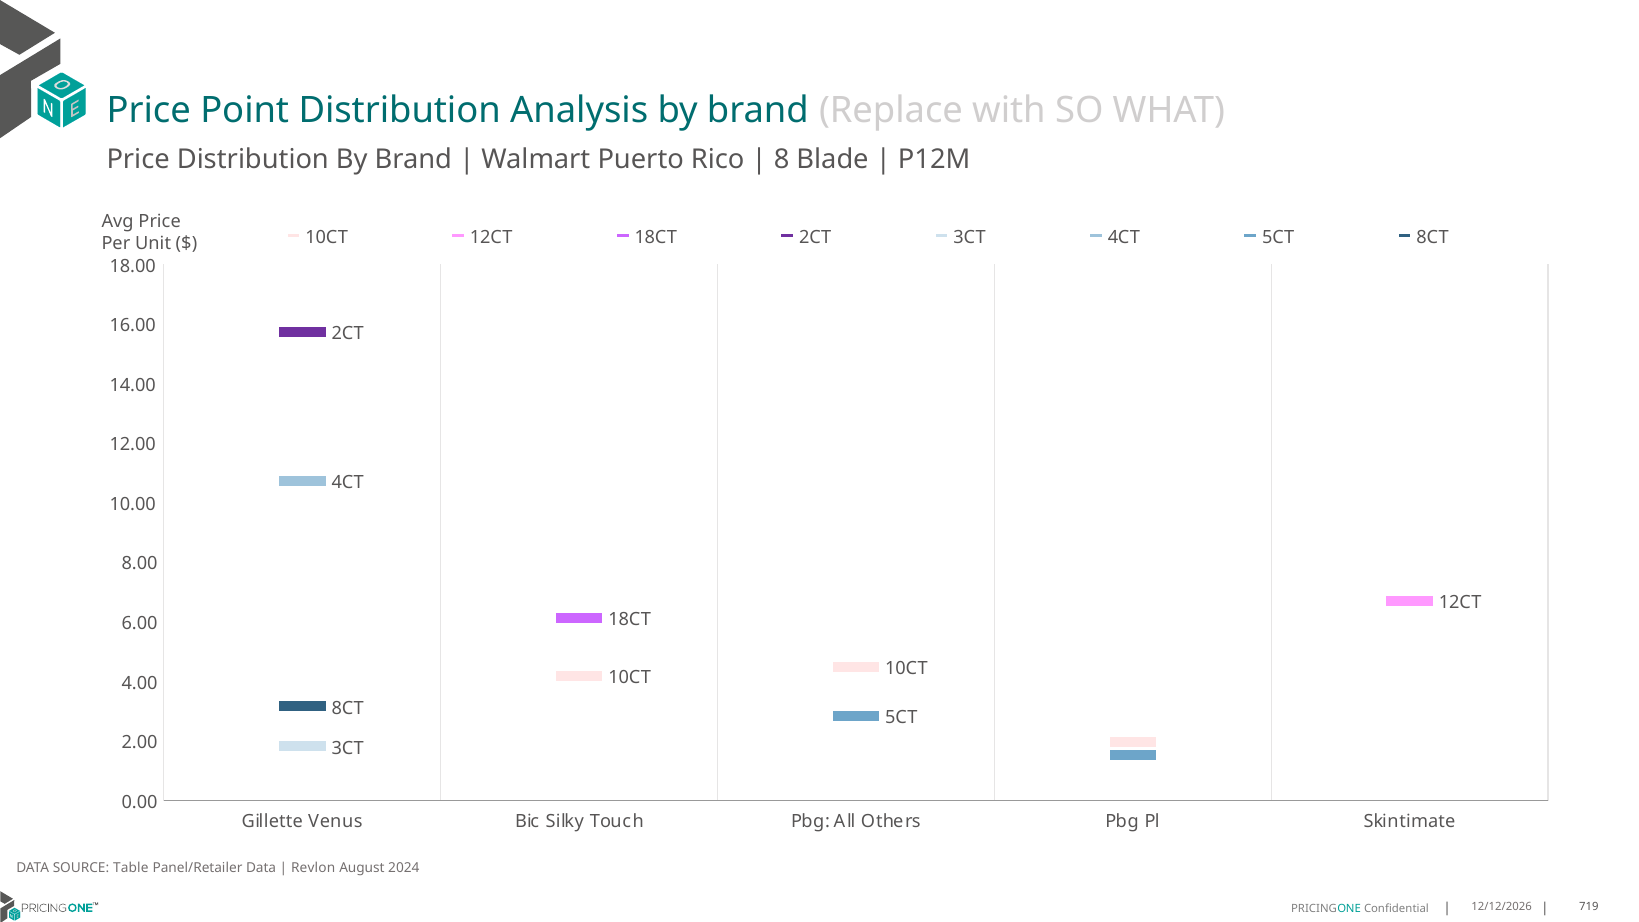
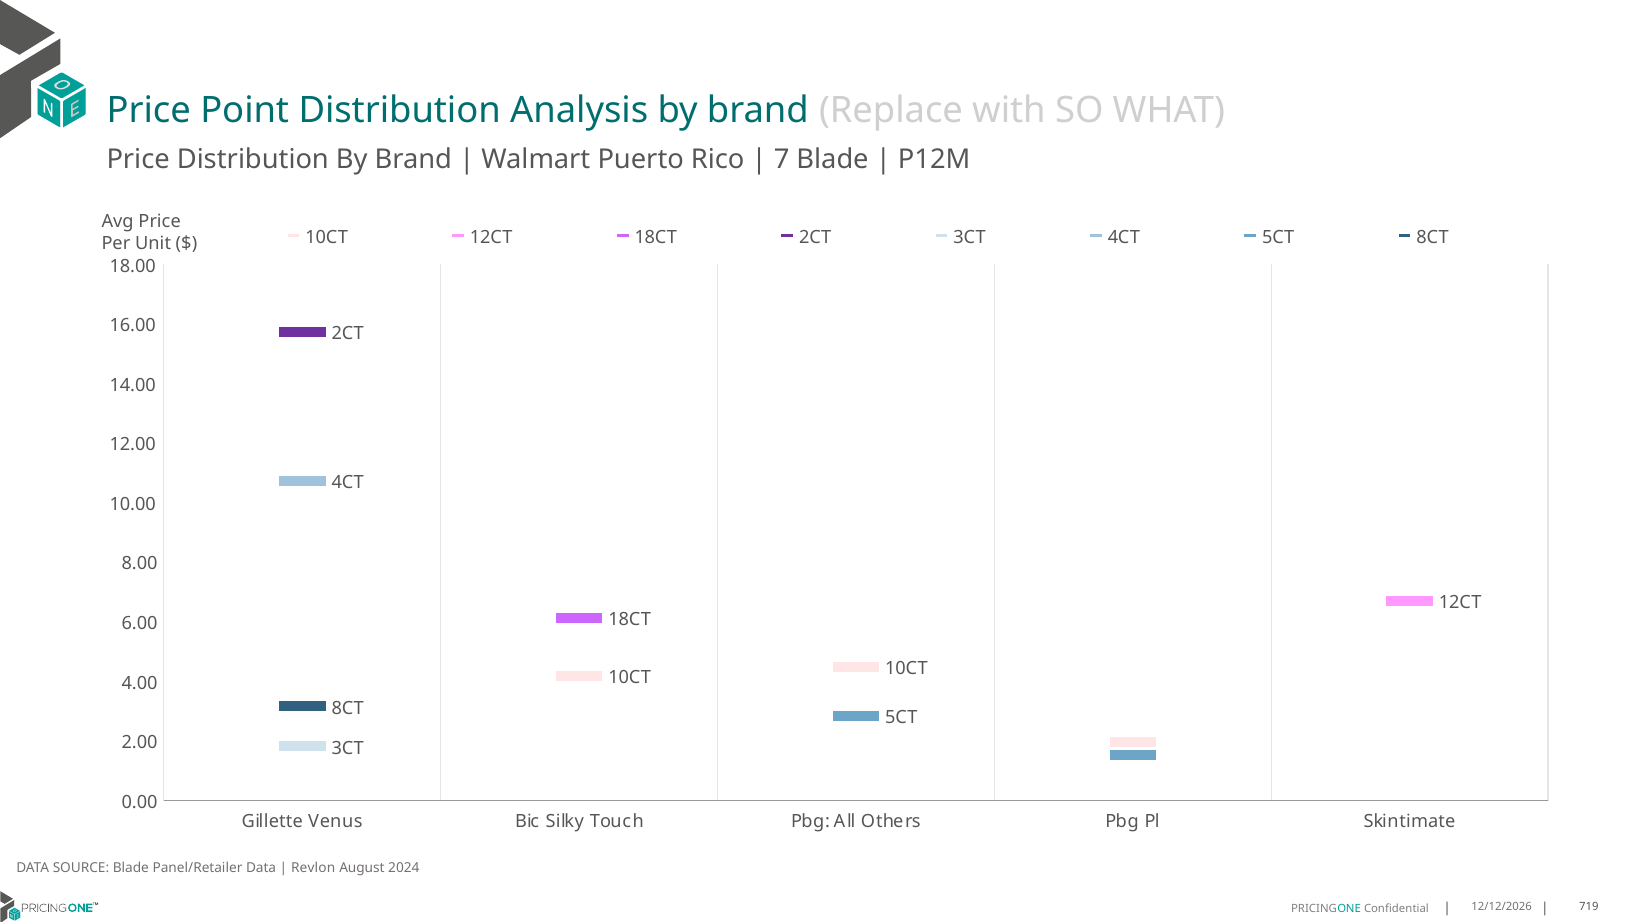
8: 8 -> 7 (782, 160)
SOURCE Table: Table -> Blade (131, 868)
